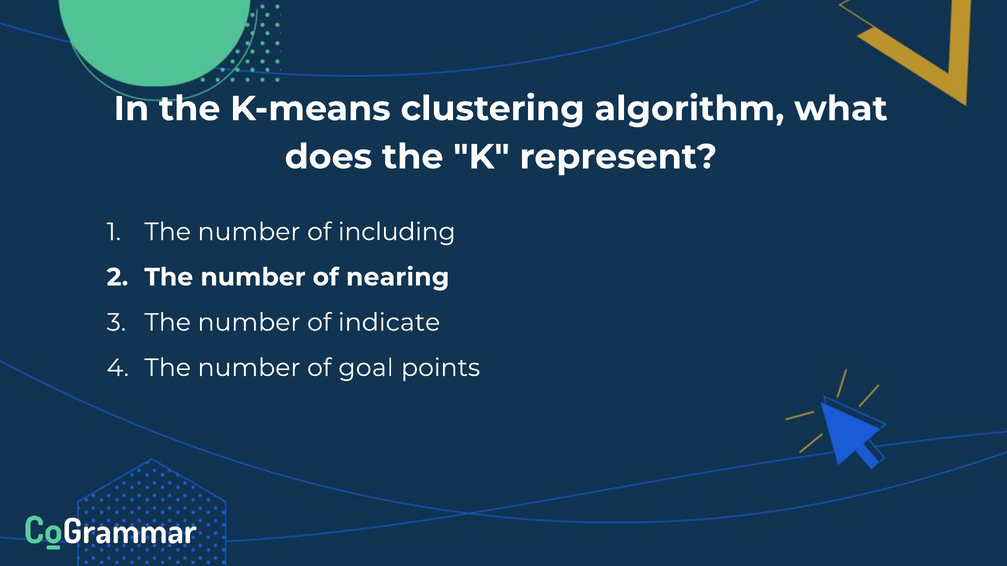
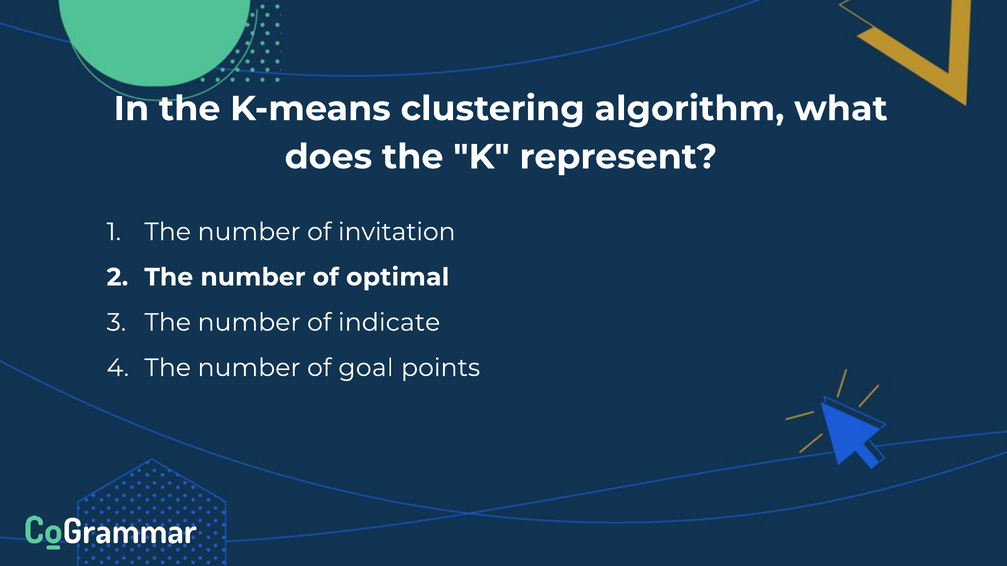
including: including -> invitation (397, 232)
nearing: nearing -> optimal (398, 277)
